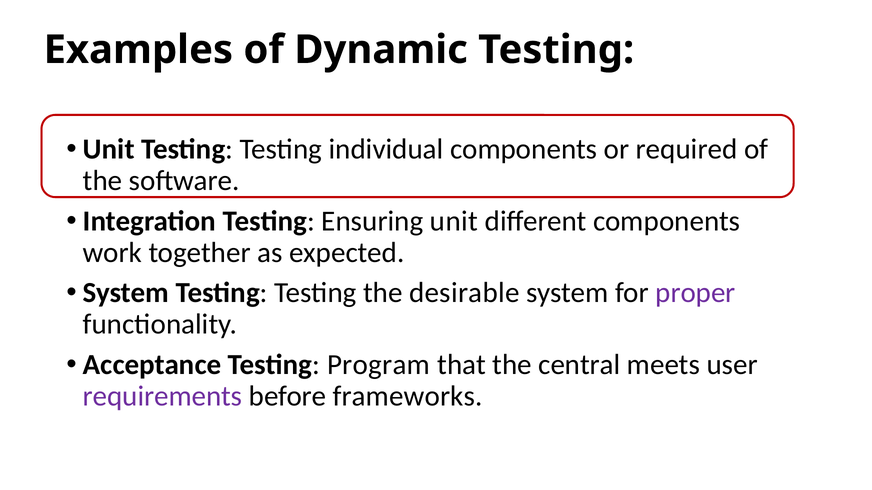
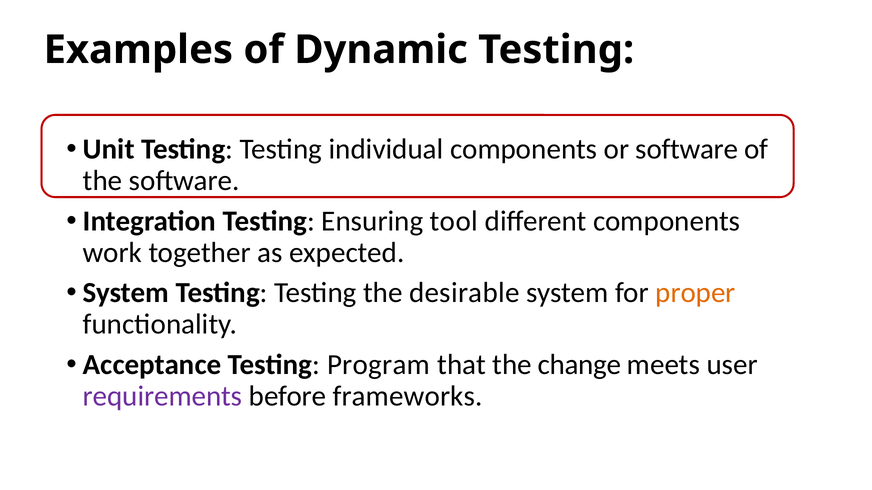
or required: required -> software (687, 149)
Ensuring unit: unit -> tool (454, 221)
proper colour: purple -> orange (695, 293)
central: central -> change (580, 365)
